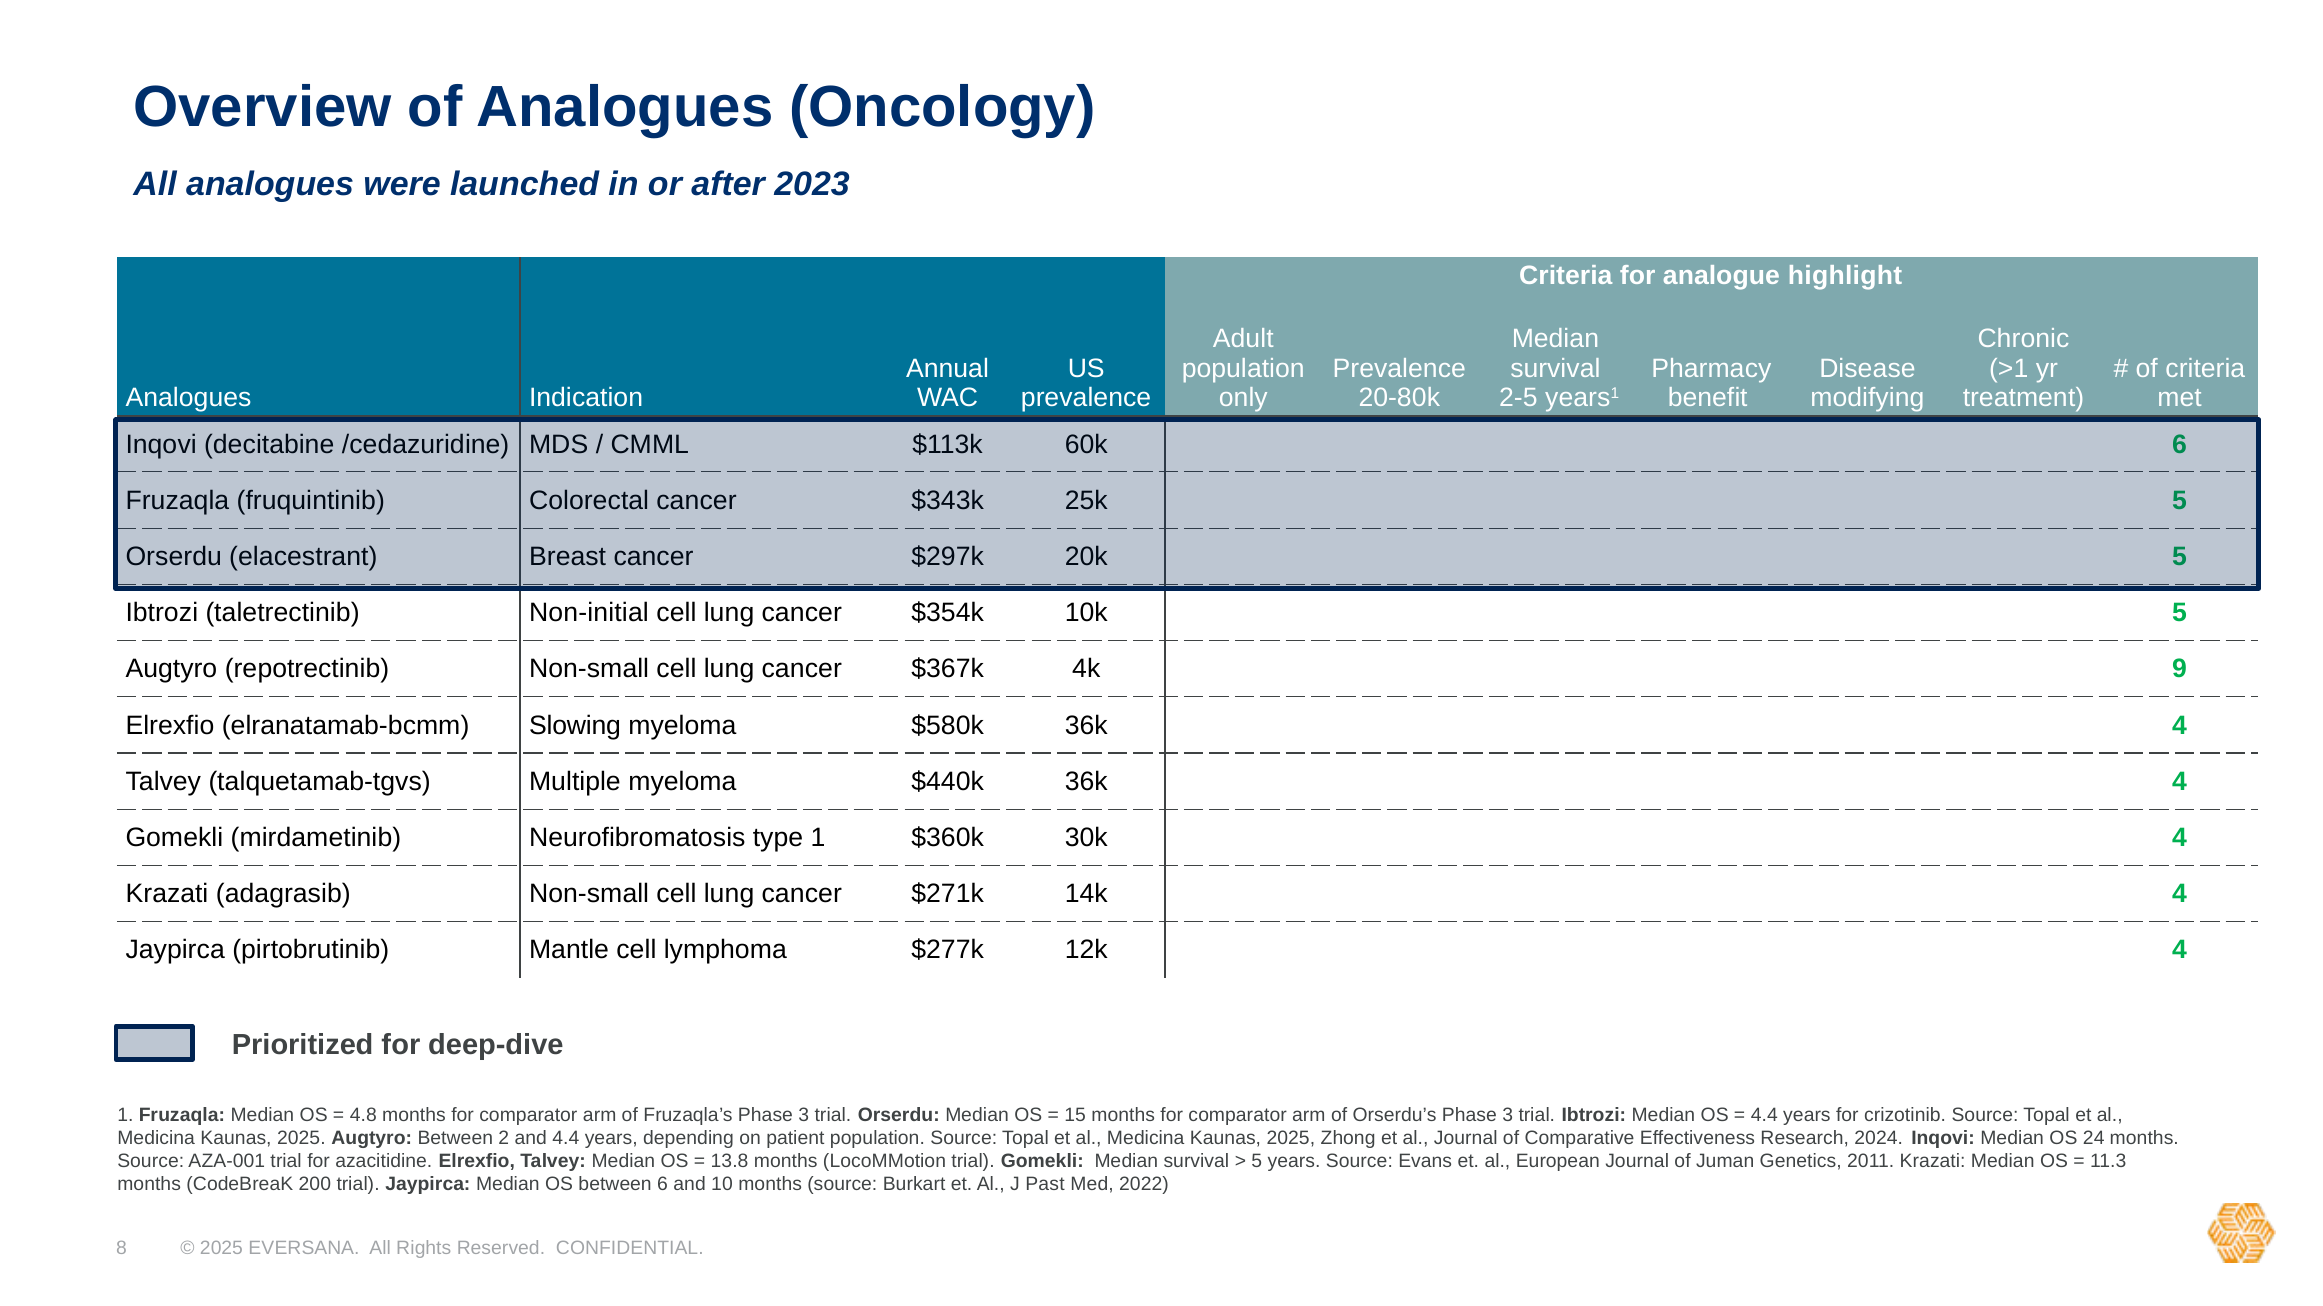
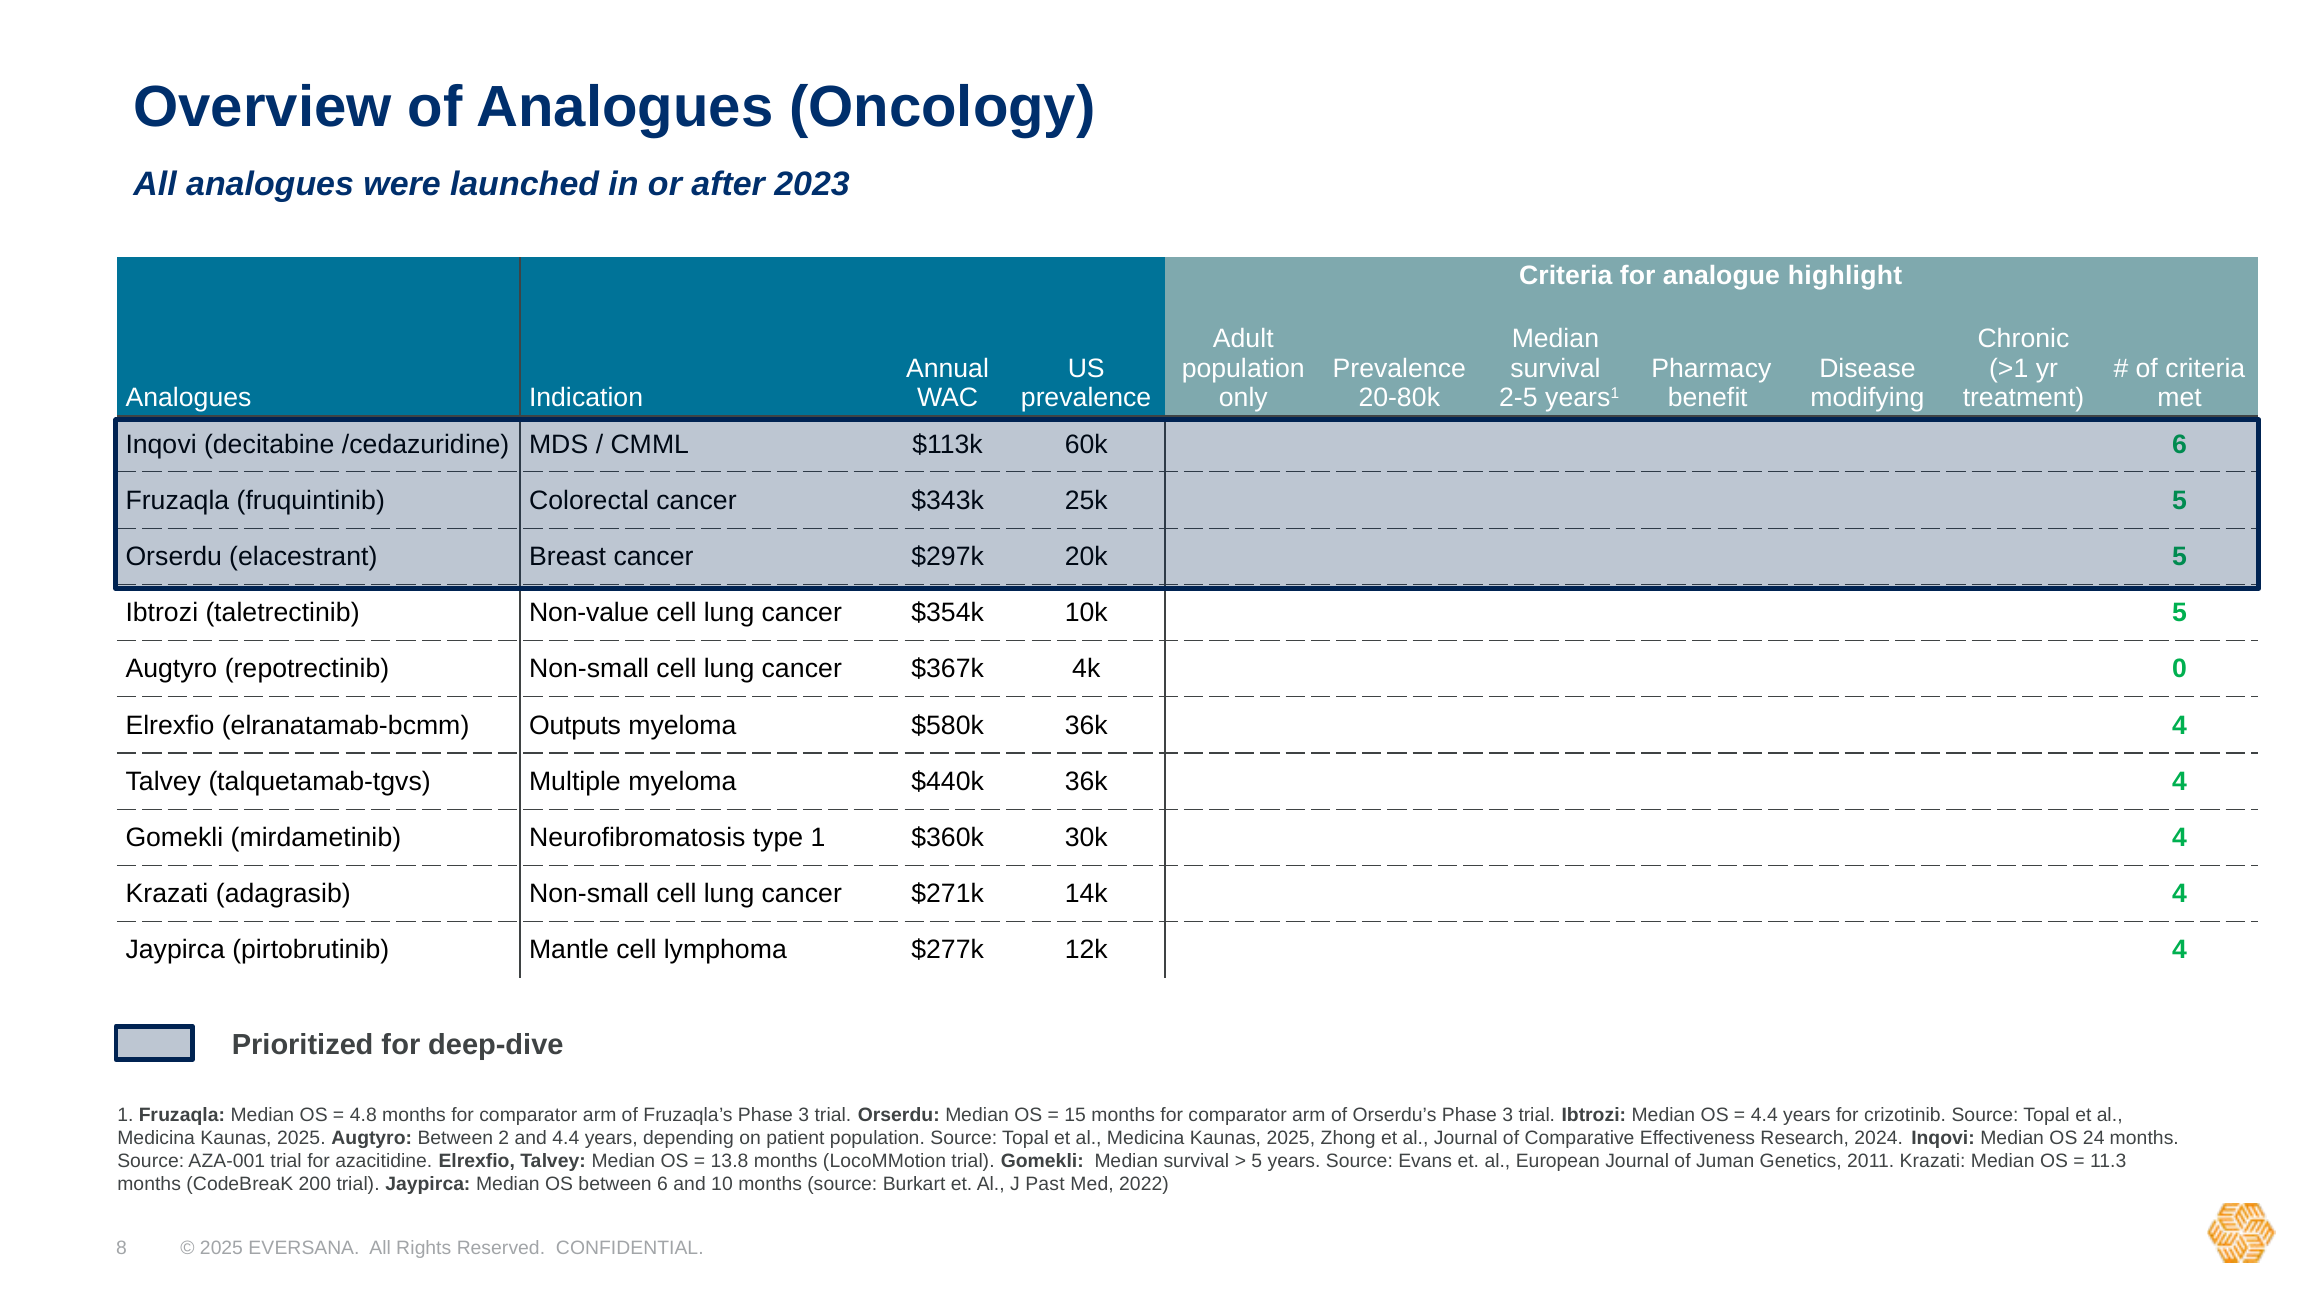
Non‑initial: Non‑initial -> Non‑value (589, 613)
9: 9 -> 0 (2180, 669)
Slowing: Slowing -> Outputs (575, 726)
